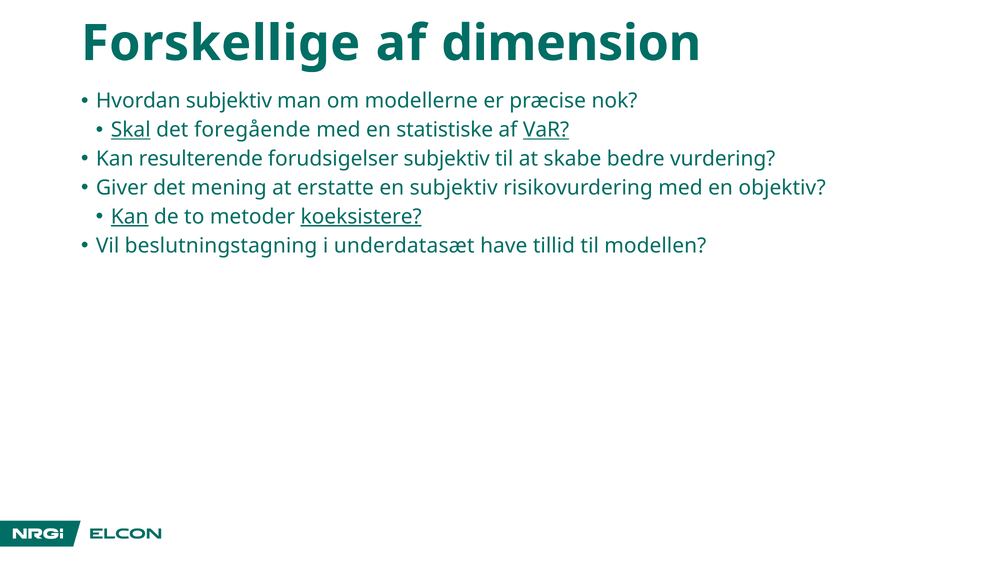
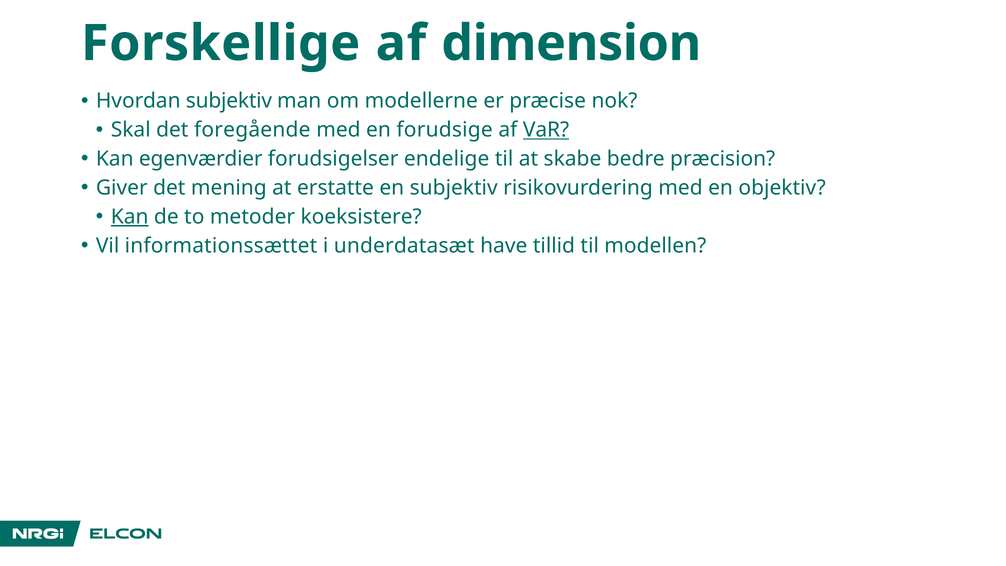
Skal underline: present -> none (131, 130)
statistiske: statistiske -> forudsige (445, 130)
resulterende: resulterende -> egenværdier (201, 159)
forudsigelser subjektiv: subjektiv -> endelige (447, 159)
vurdering: vurdering -> præcision (723, 159)
koeksistere underline: present -> none (361, 217)
beslutningstagning: beslutningstagning -> informationssættet (221, 246)
